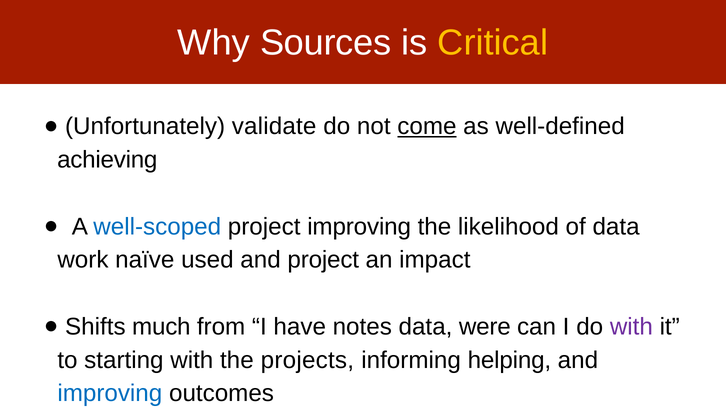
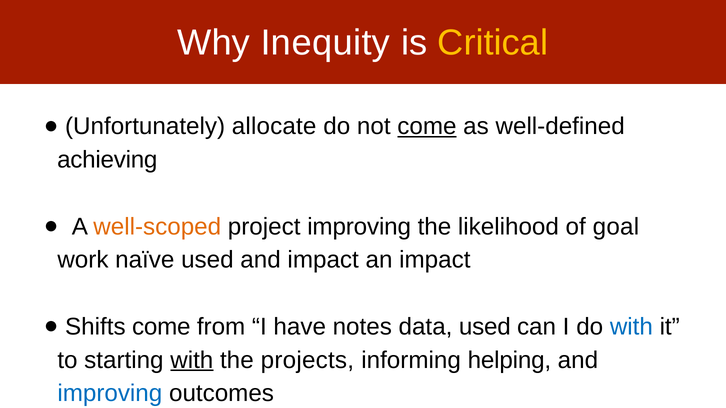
Sources: Sources -> Inequity (325, 43)
validate: validate -> allocate (274, 127)
well-scoped colour: blue -> orange (157, 227)
of data: data -> goal (616, 227)
and project: project -> impact (323, 260)
Shifts much: much -> come (161, 327)
data were: were -> used (485, 327)
with colour: purple -> blue (631, 327)
with underline: none -> present (192, 360)
